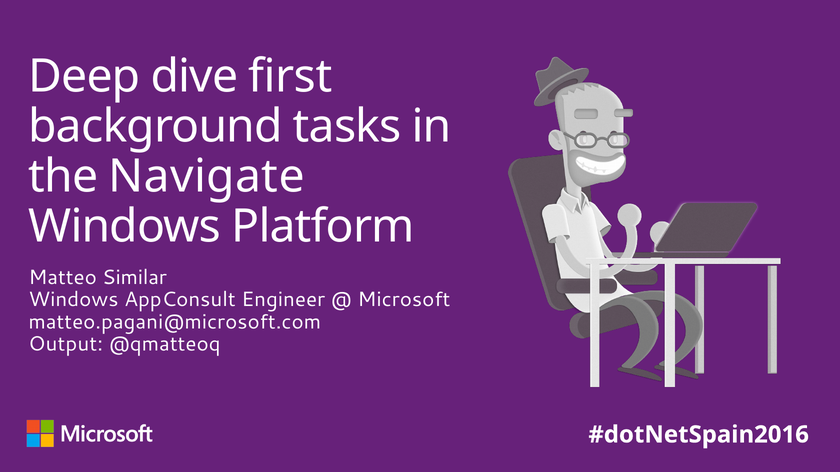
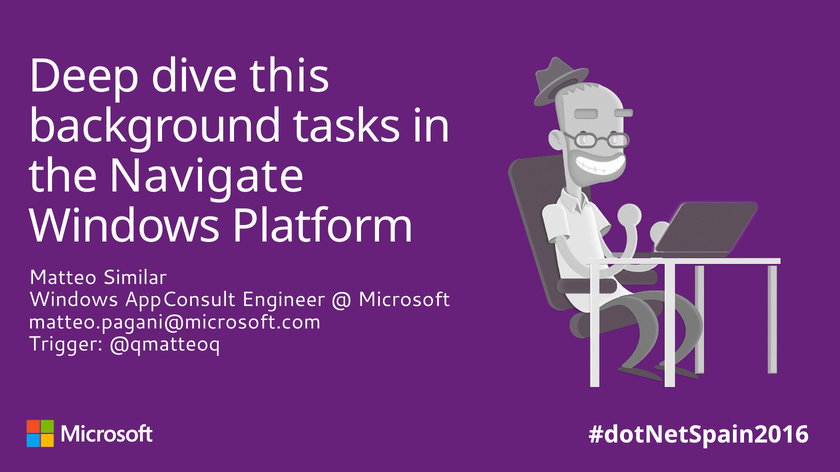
first: first -> this (290, 77)
Output: Output -> Trigger (66, 344)
